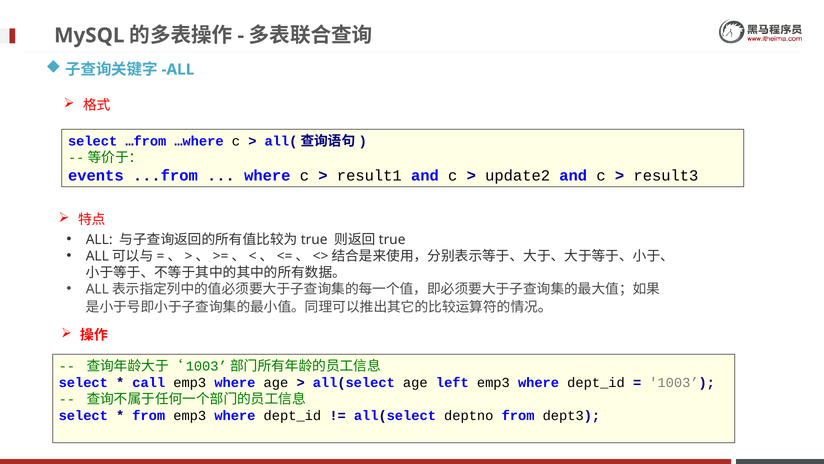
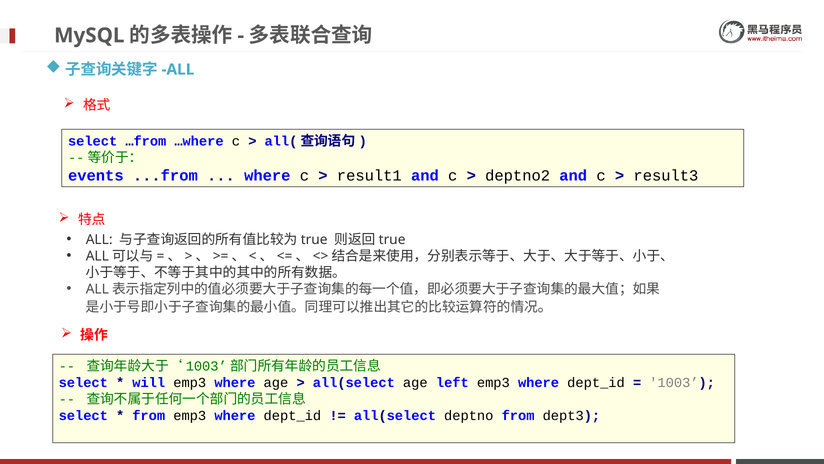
update2: update2 -> deptno2 (518, 175)
call: call -> will (149, 383)
